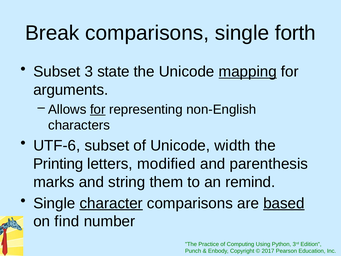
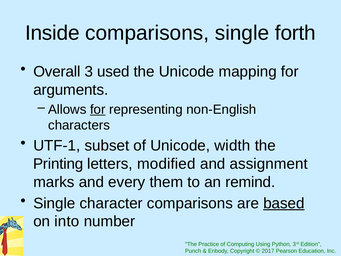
Break: Break -> Inside (52, 33)
Subset: Subset -> Overall (57, 72)
state: state -> used (113, 72)
mapping underline: present -> none (248, 72)
UTF-6: UTF-6 -> UTF-1 (57, 145)
parenthesis: parenthesis -> assignment (269, 164)
string: string -> every (127, 182)
character underline: present -> none (111, 203)
find: find -> into (67, 221)
